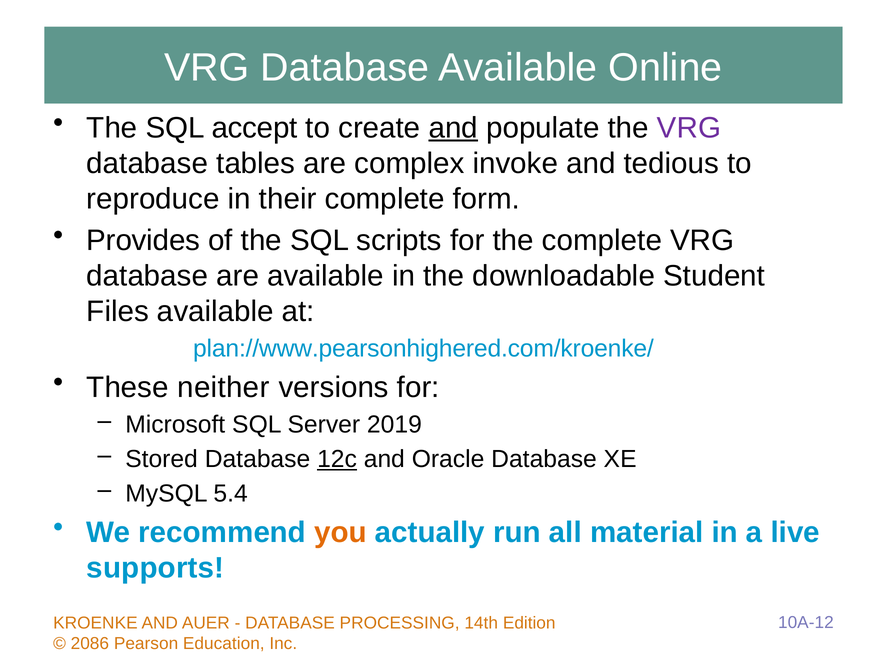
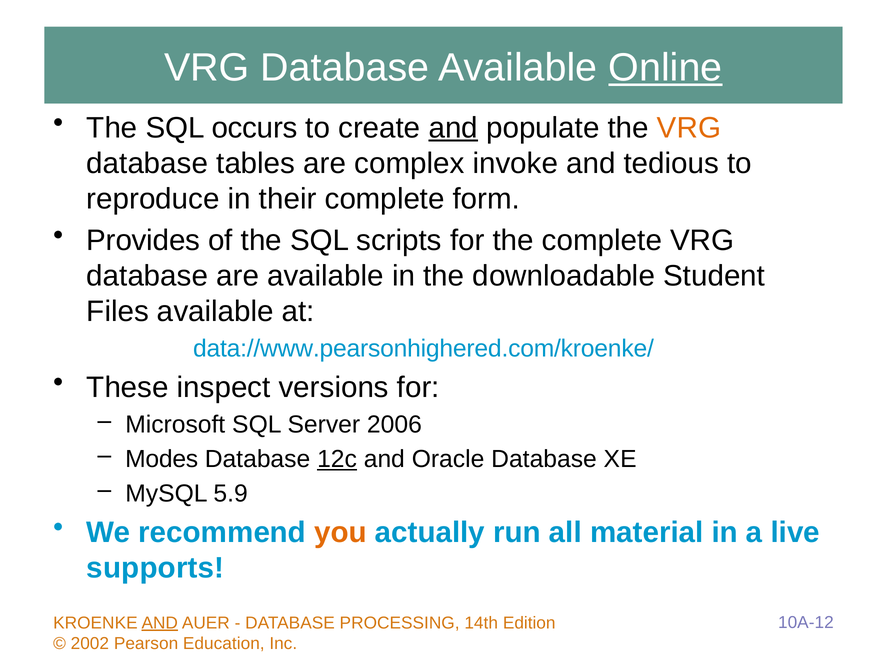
Online underline: none -> present (665, 68)
accept: accept -> occurs (255, 128)
VRG colour: purple -> orange (689, 128)
plan://www.pearsonhighered.com/kroenke/: plan://www.pearsonhighered.com/kroenke/ -> data://www.pearsonhighered.com/kroenke/ (423, 348)
neither: neither -> inspect (224, 387)
2019: 2019 -> 2006 (394, 424)
Stored: Stored -> Modes (162, 459)
5.4: 5.4 -> 5.9 (231, 493)
AND underline: none -> present (160, 622)
2086: 2086 -> 2002 (90, 643)
